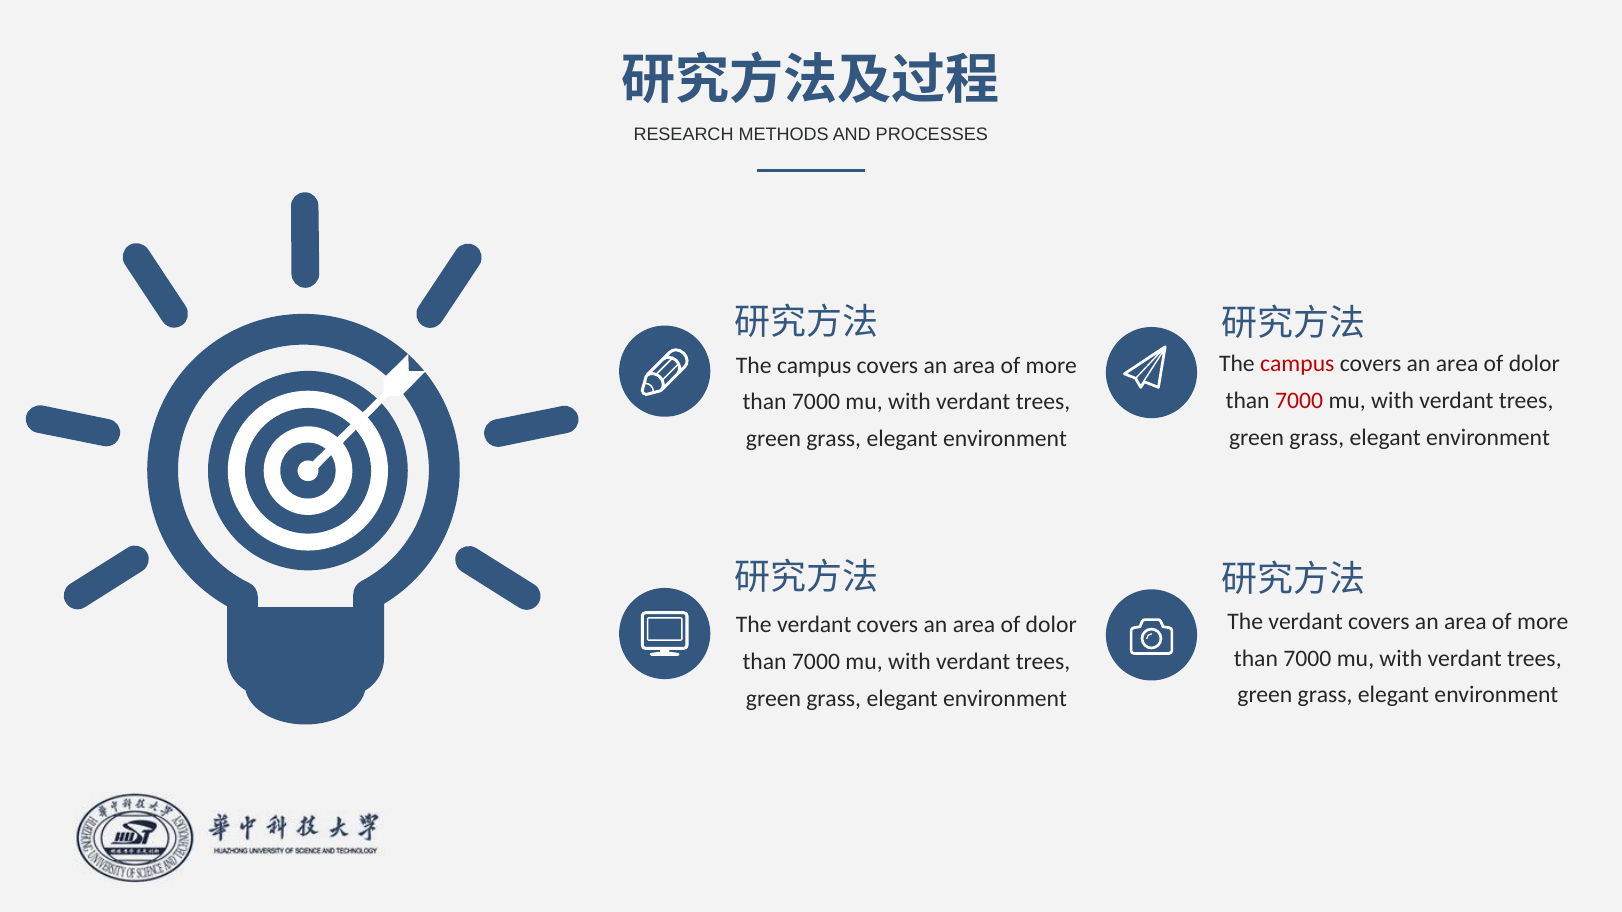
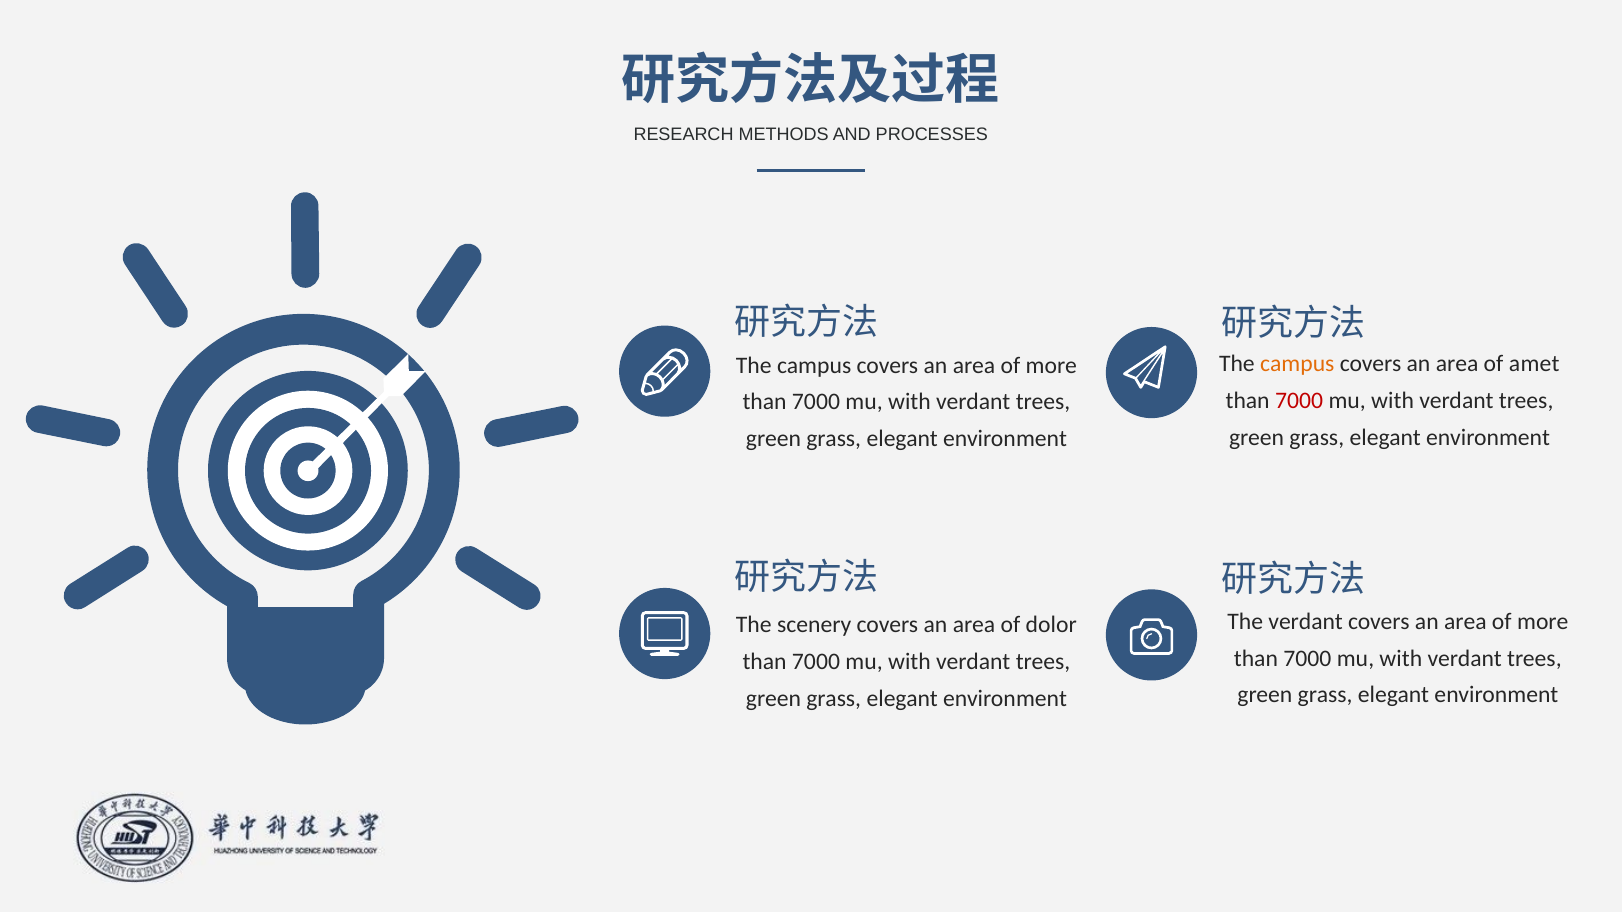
campus colour: red -> orange (1297, 364)
dolor: dolor -> amet (1534, 364)
verdant: verdant -> scenery (814, 625)
